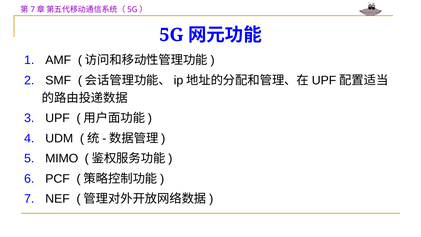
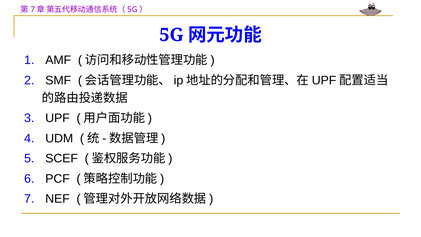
MIMO: MIMO -> SCEF (62, 158)
